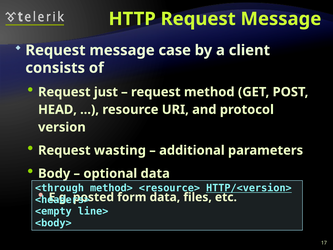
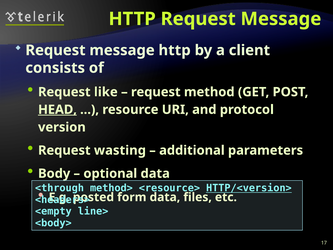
message case: case -> http (175, 50)
just: just -> like (106, 92)
HEAD underline: none -> present (57, 109)
